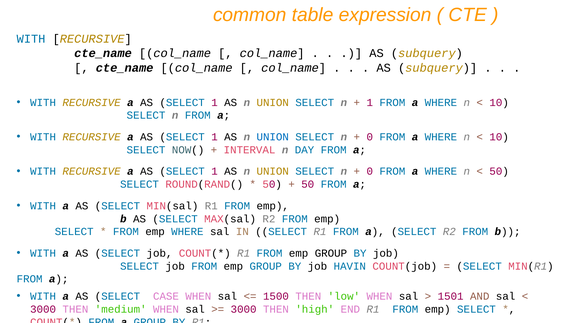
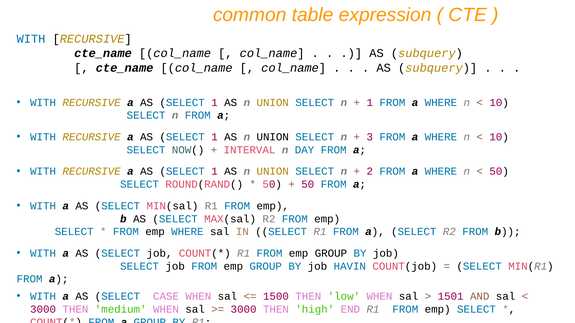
UNION colour: blue -> black (273, 137)
0: 0 -> 3 (370, 137)
0: 0 -> 2 (370, 172)
